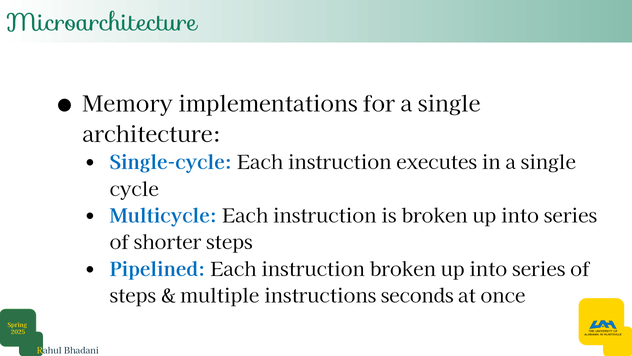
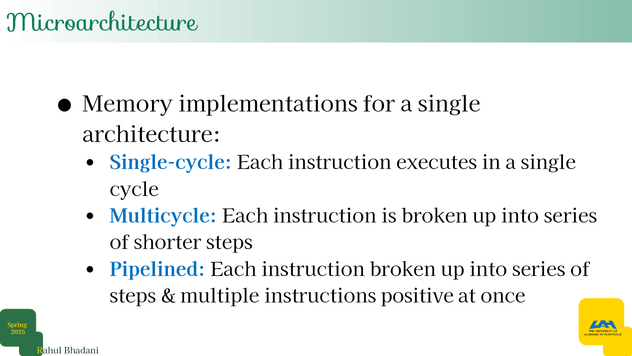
seconds: seconds -> positive (417, 296)
